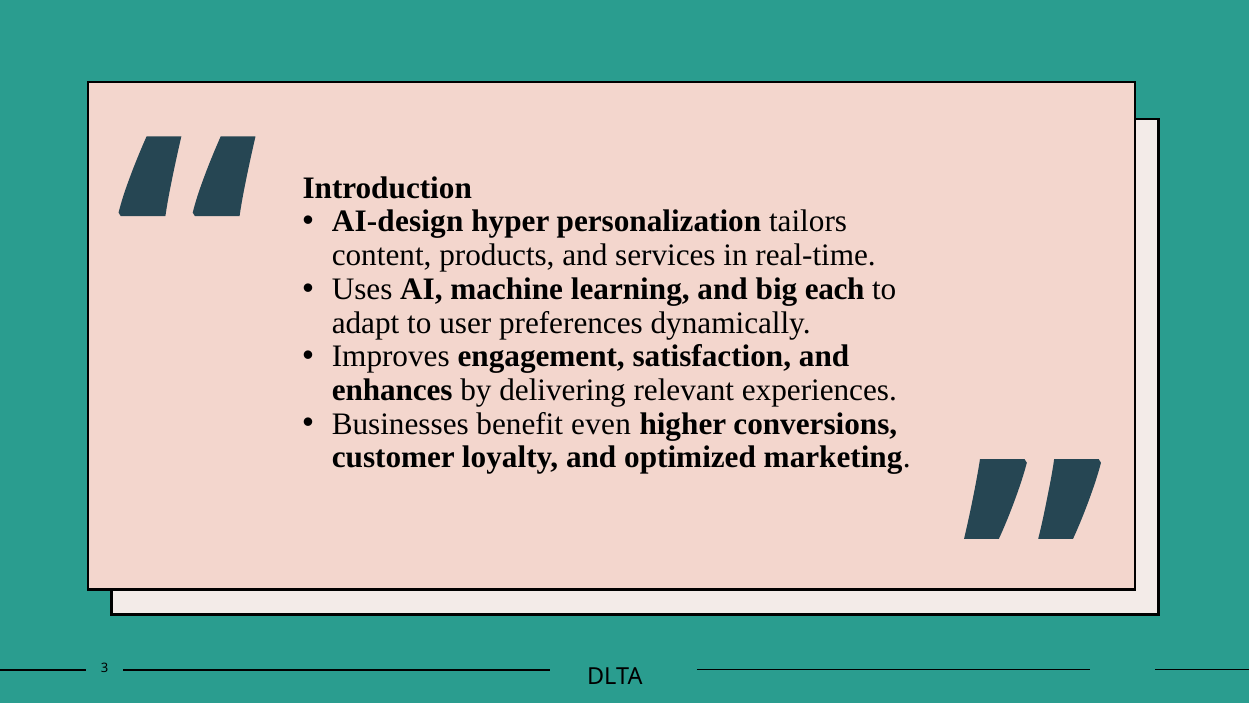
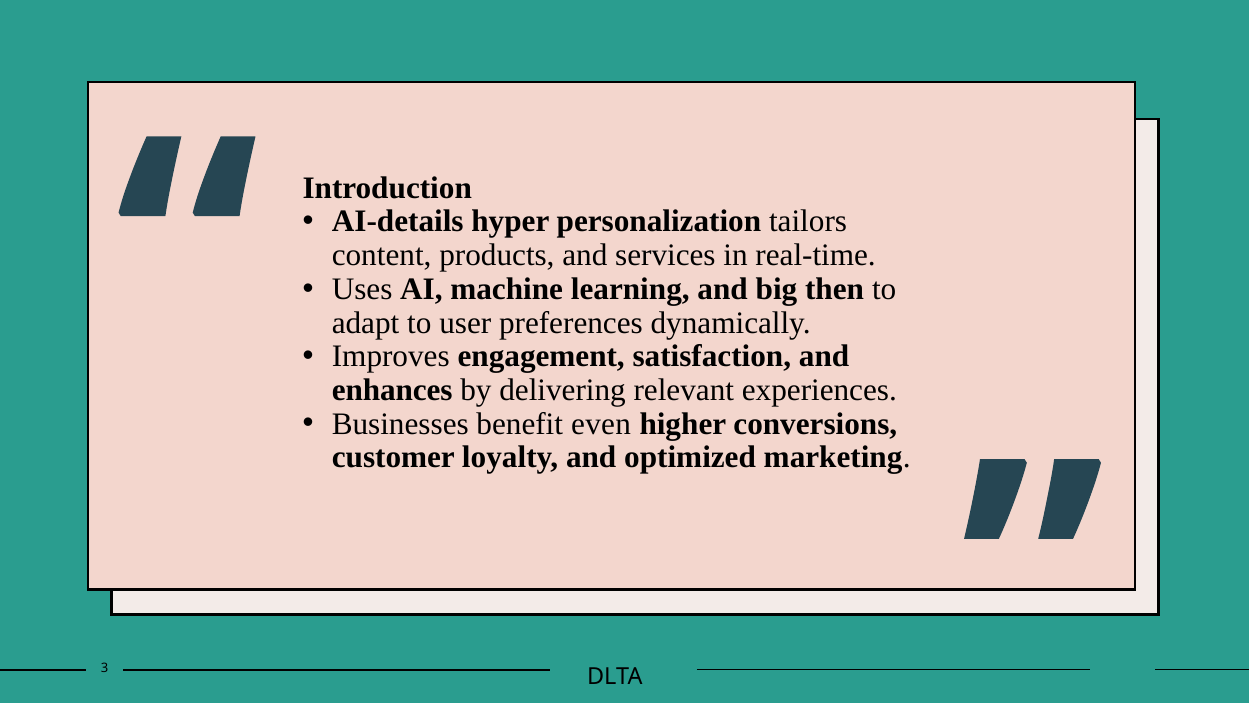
AI-design: AI-design -> AI-details (398, 221)
each: each -> then (835, 289)
